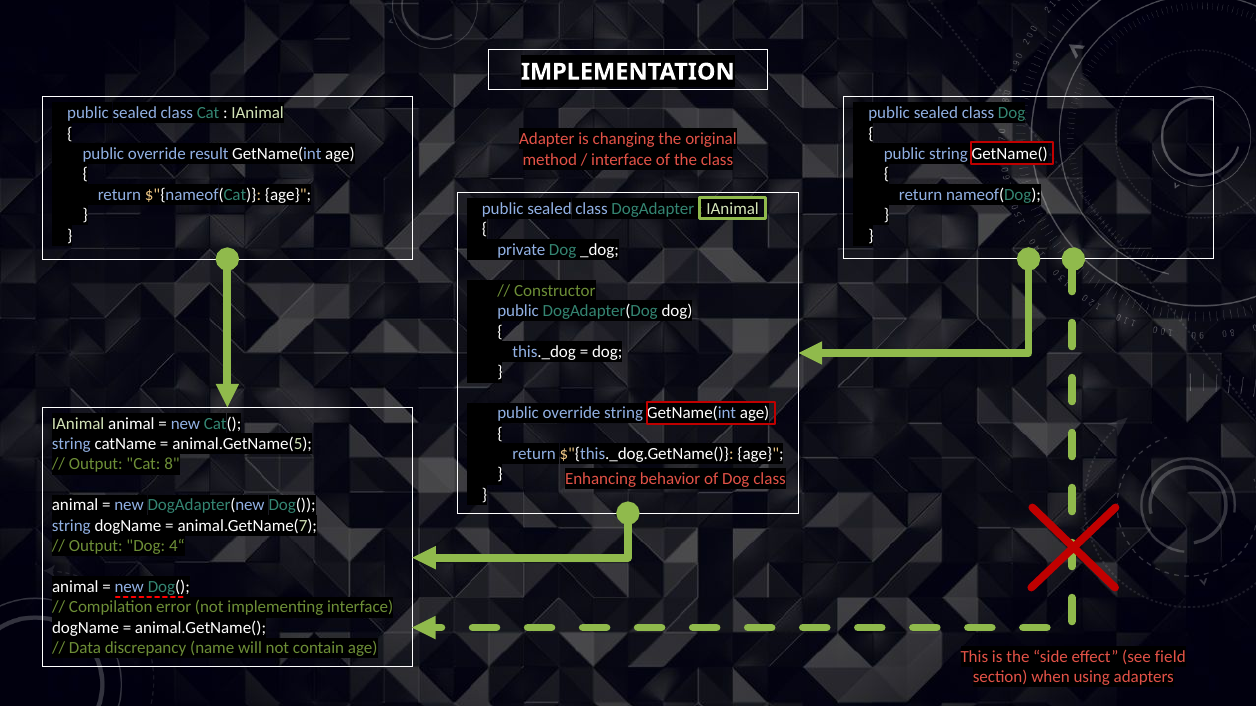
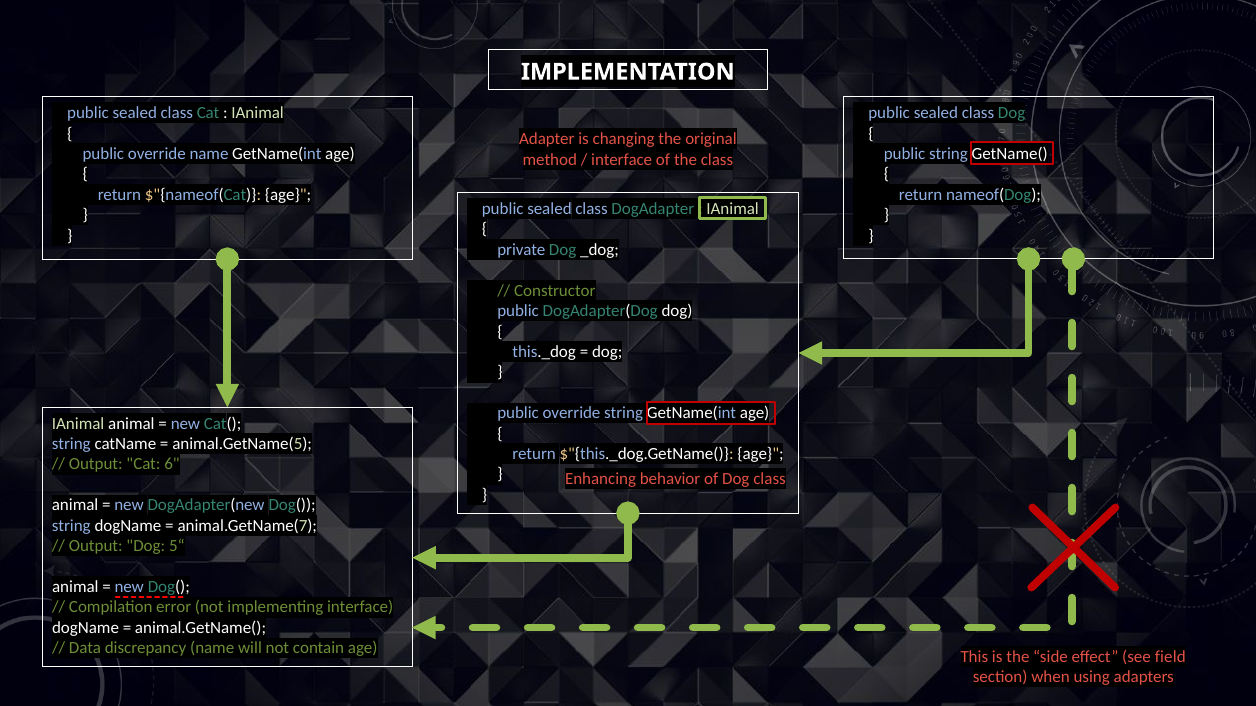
override result: result -> name (209, 154)
8: 8 -> 6 (172, 465)
4“: 4“ -> 5“ (177, 546)
